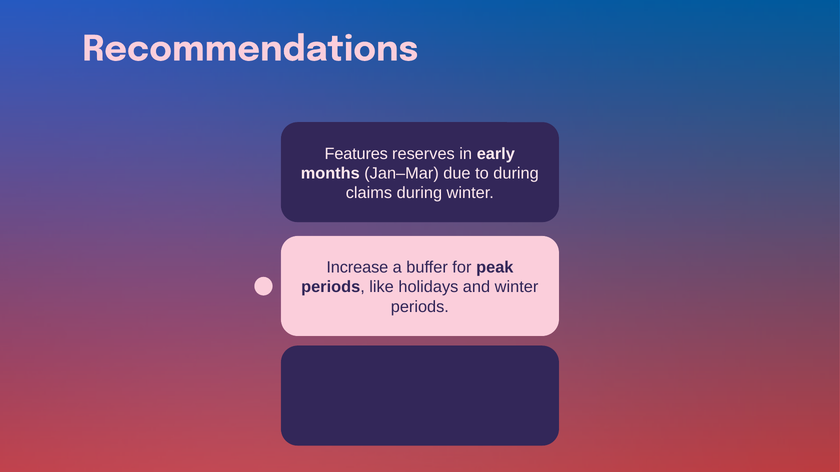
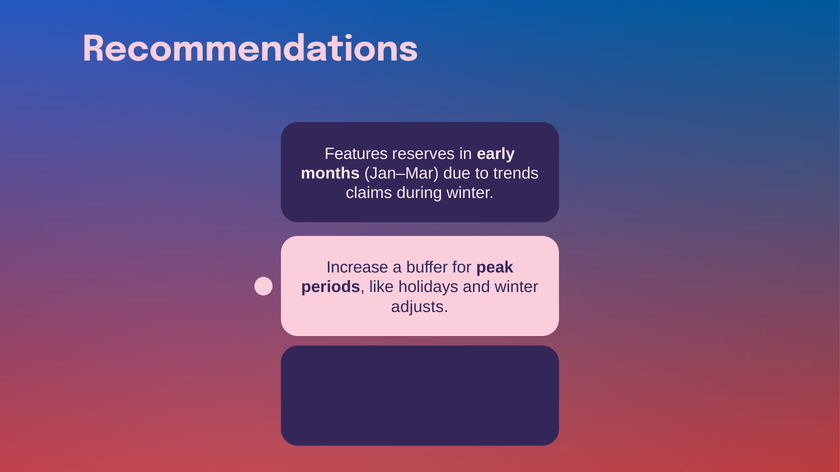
to during: during -> trends (516, 173)
periods: periods -> adjusts (420, 307)
